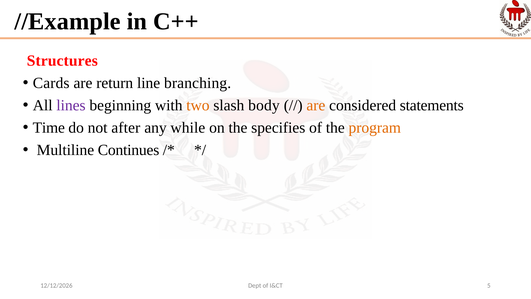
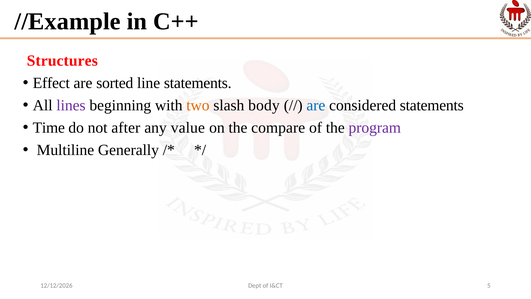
Cards: Cards -> Effect (51, 83)
return: return -> sorted (115, 83)
line branching: branching -> statements (198, 83)
are colour: orange -> blue (316, 105)
while: while -> value (188, 128)
specifies: specifies -> compare (278, 128)
program colour: orange -> purple (375, 128)
Continues: Continues -> Generally (128, 150)
